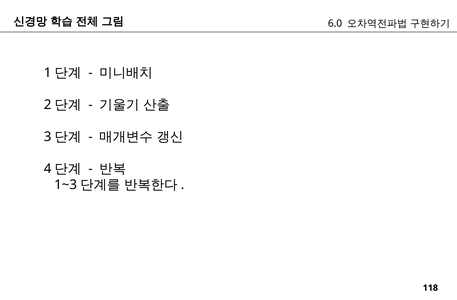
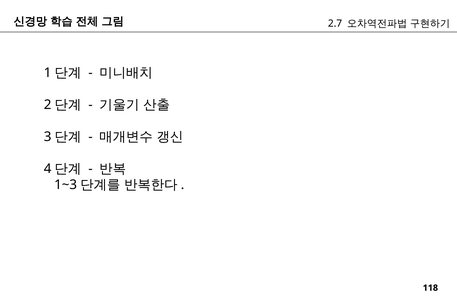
6.0: 6.0 -> 2.7 (335, 23)
